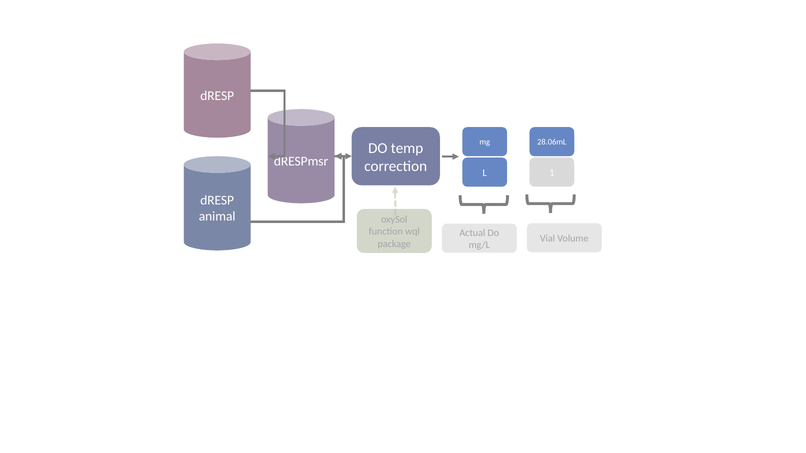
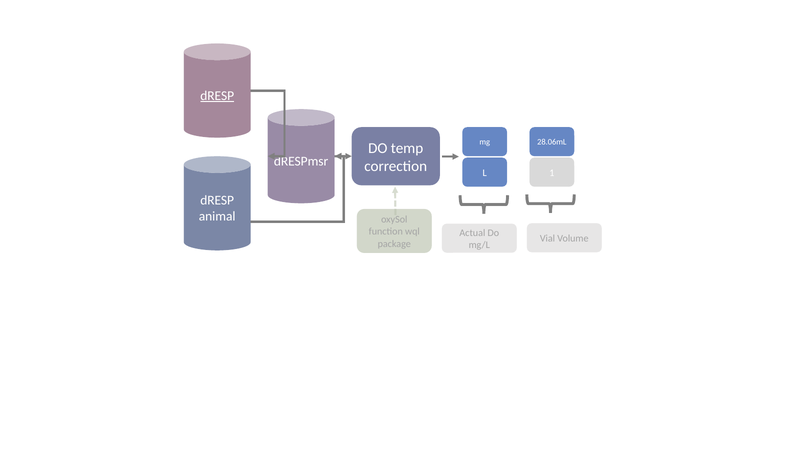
dRESP underline: none -> present (217, 96)
